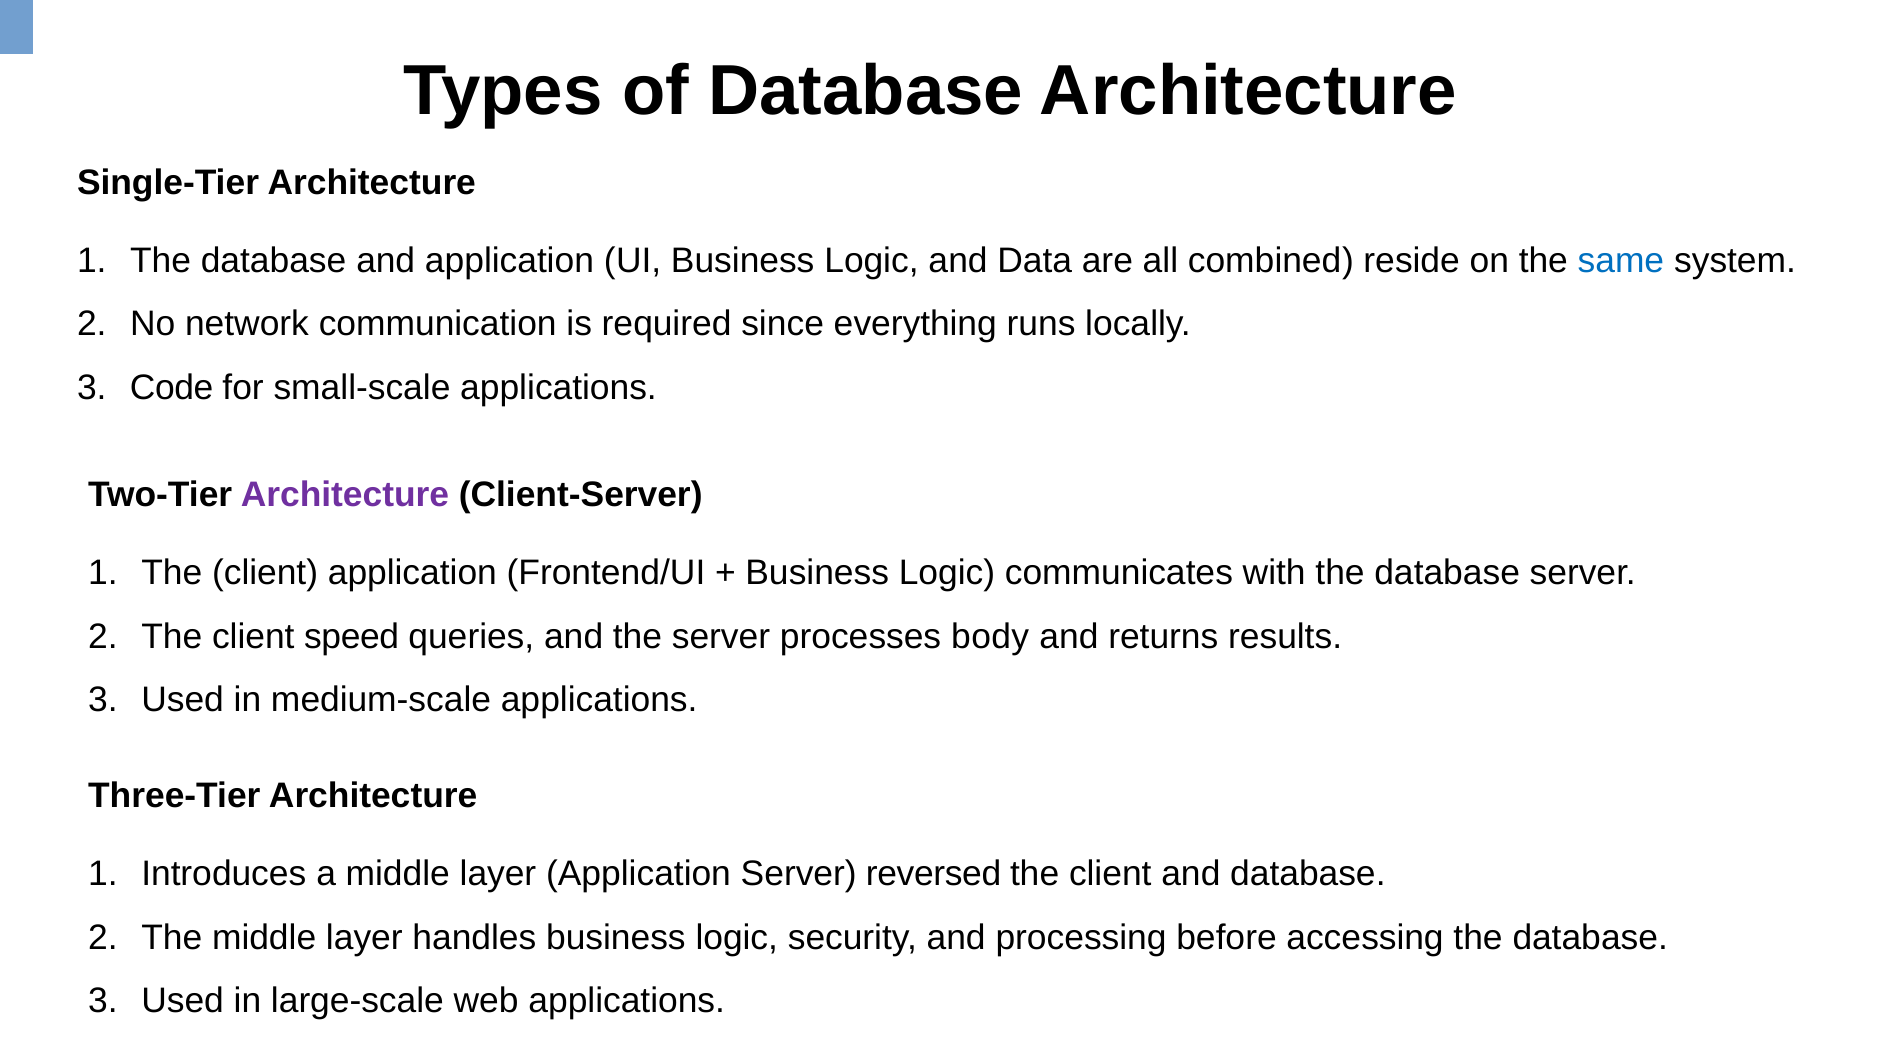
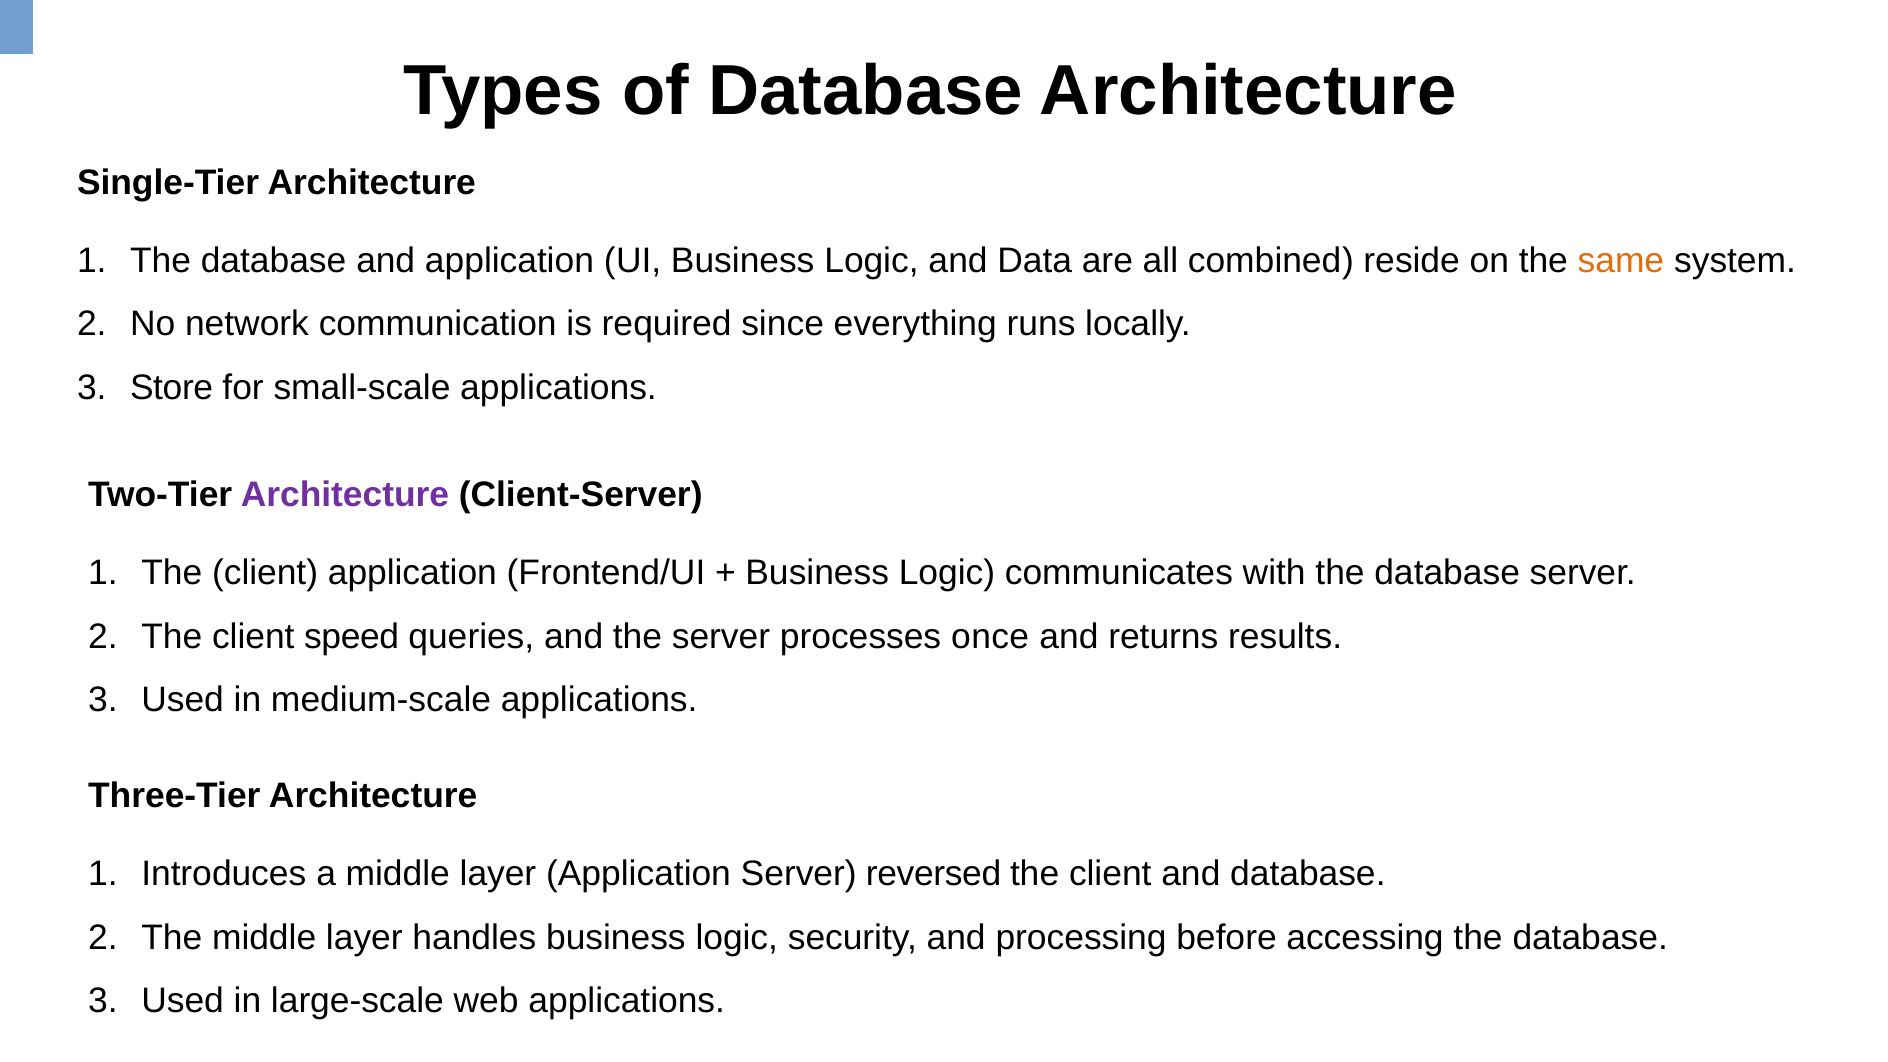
same colour: blue -> orange (1621, 260)
Code: Code -> Store (172, 388)
body: body -> once (990, 636)
